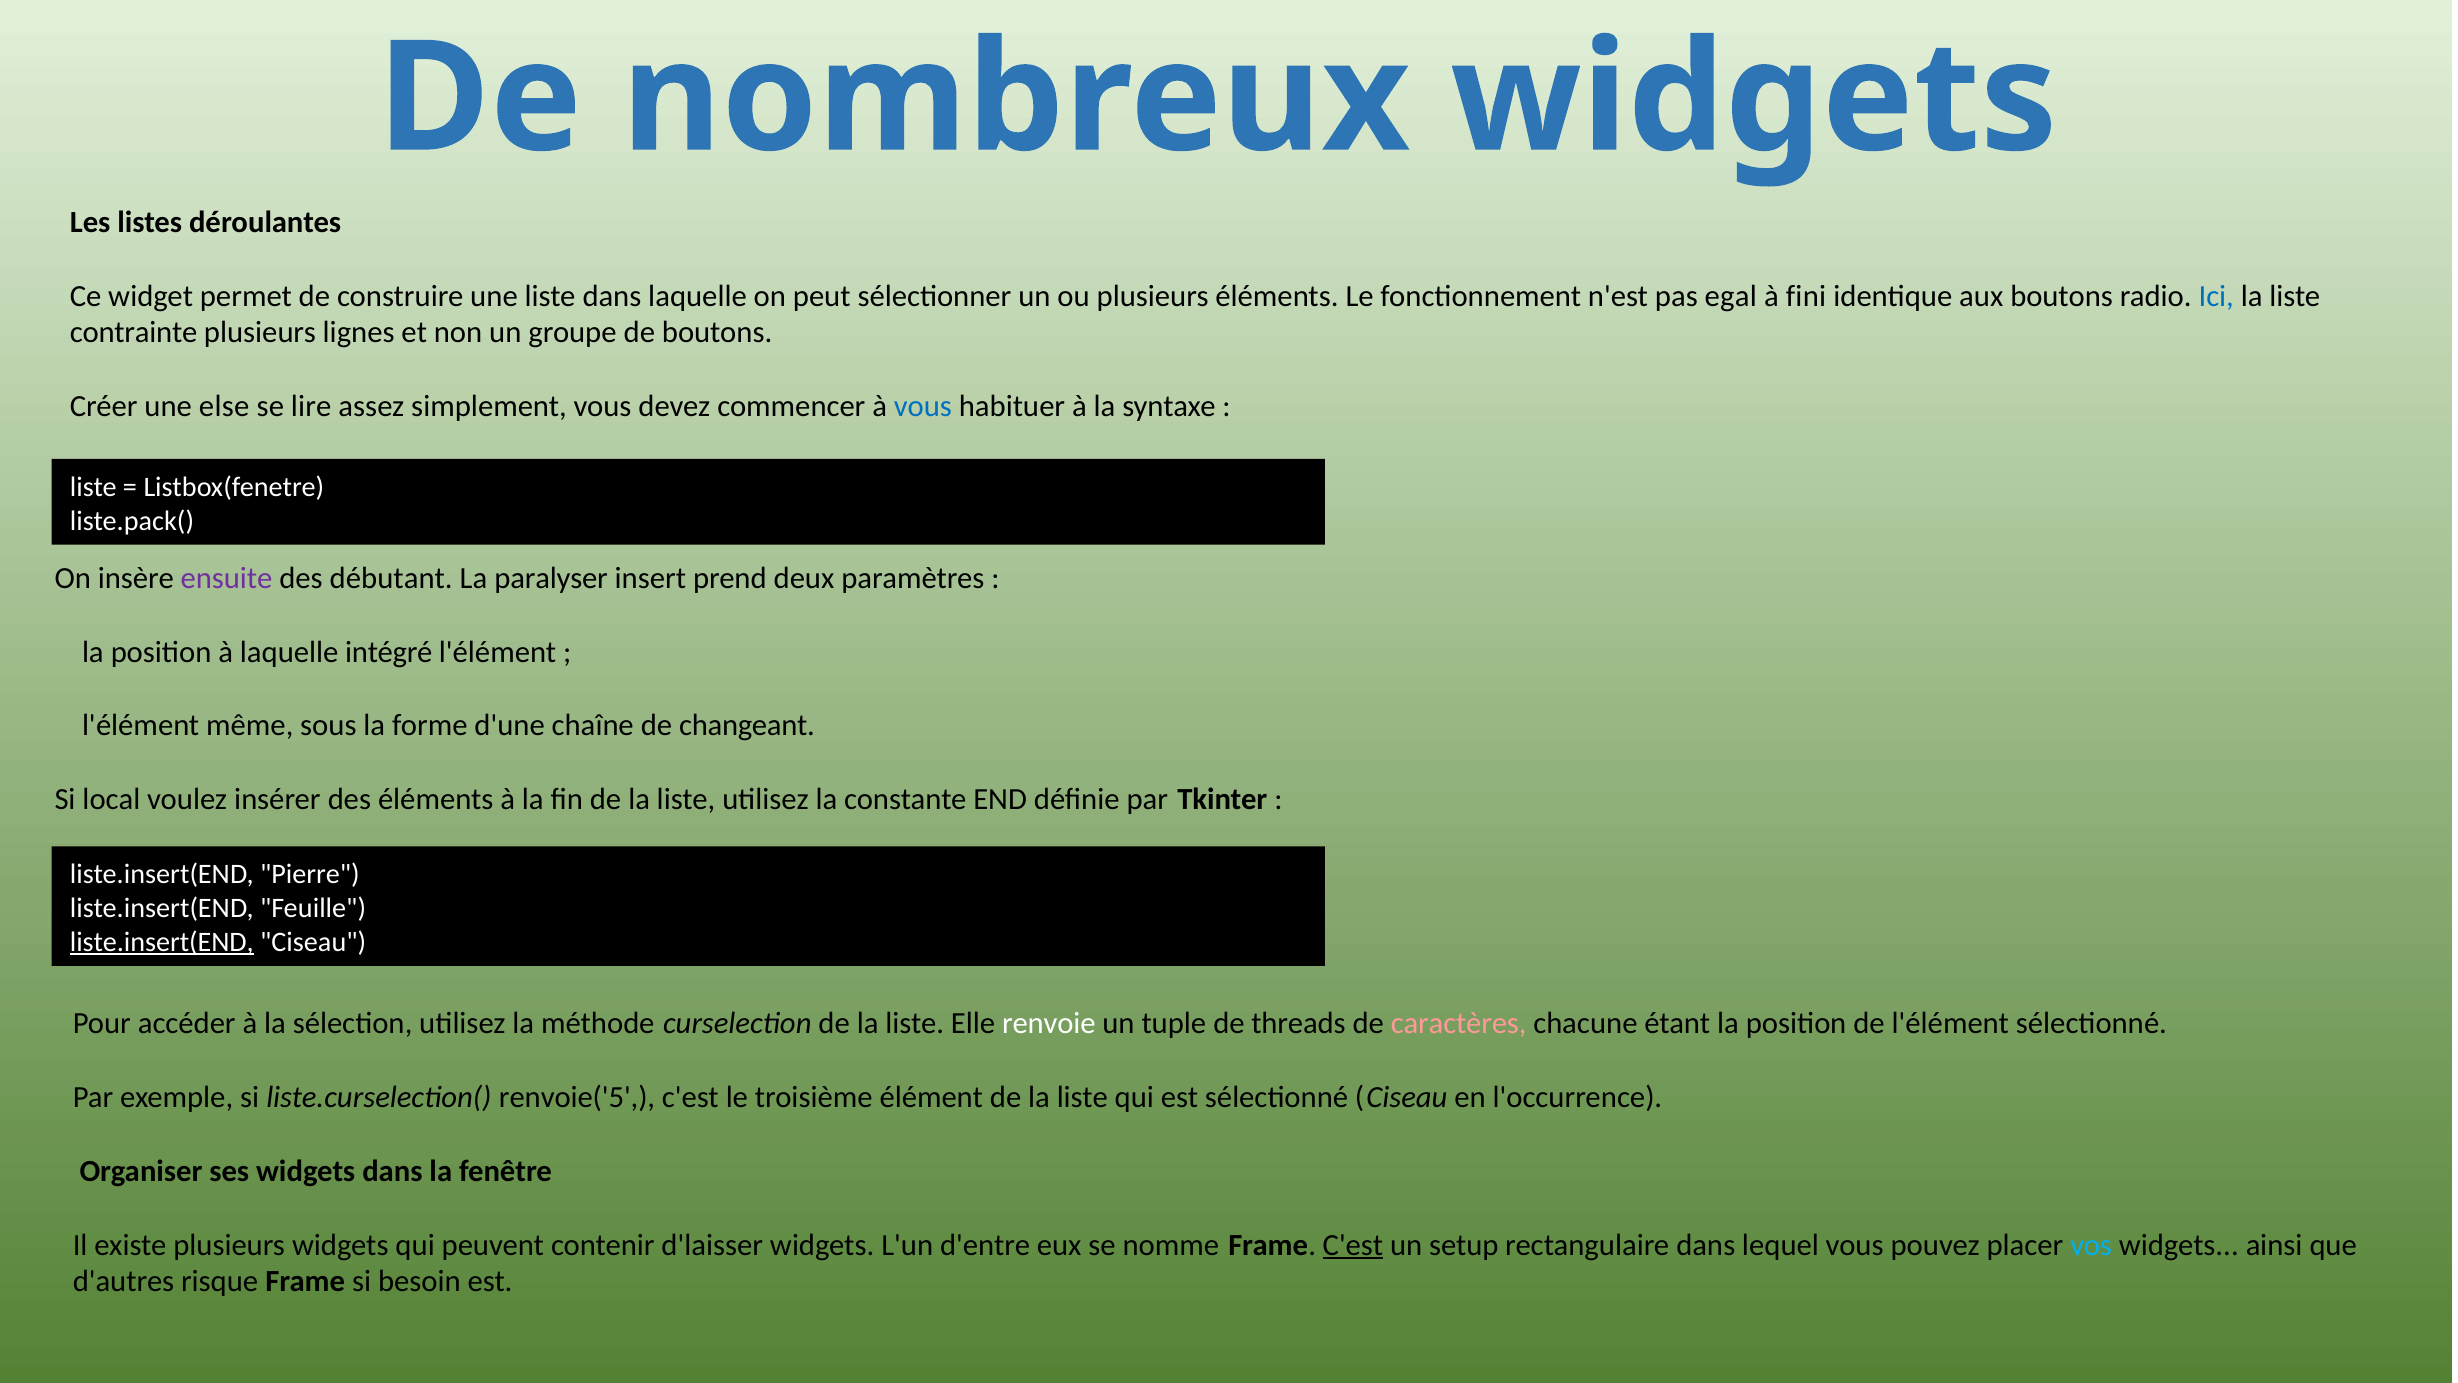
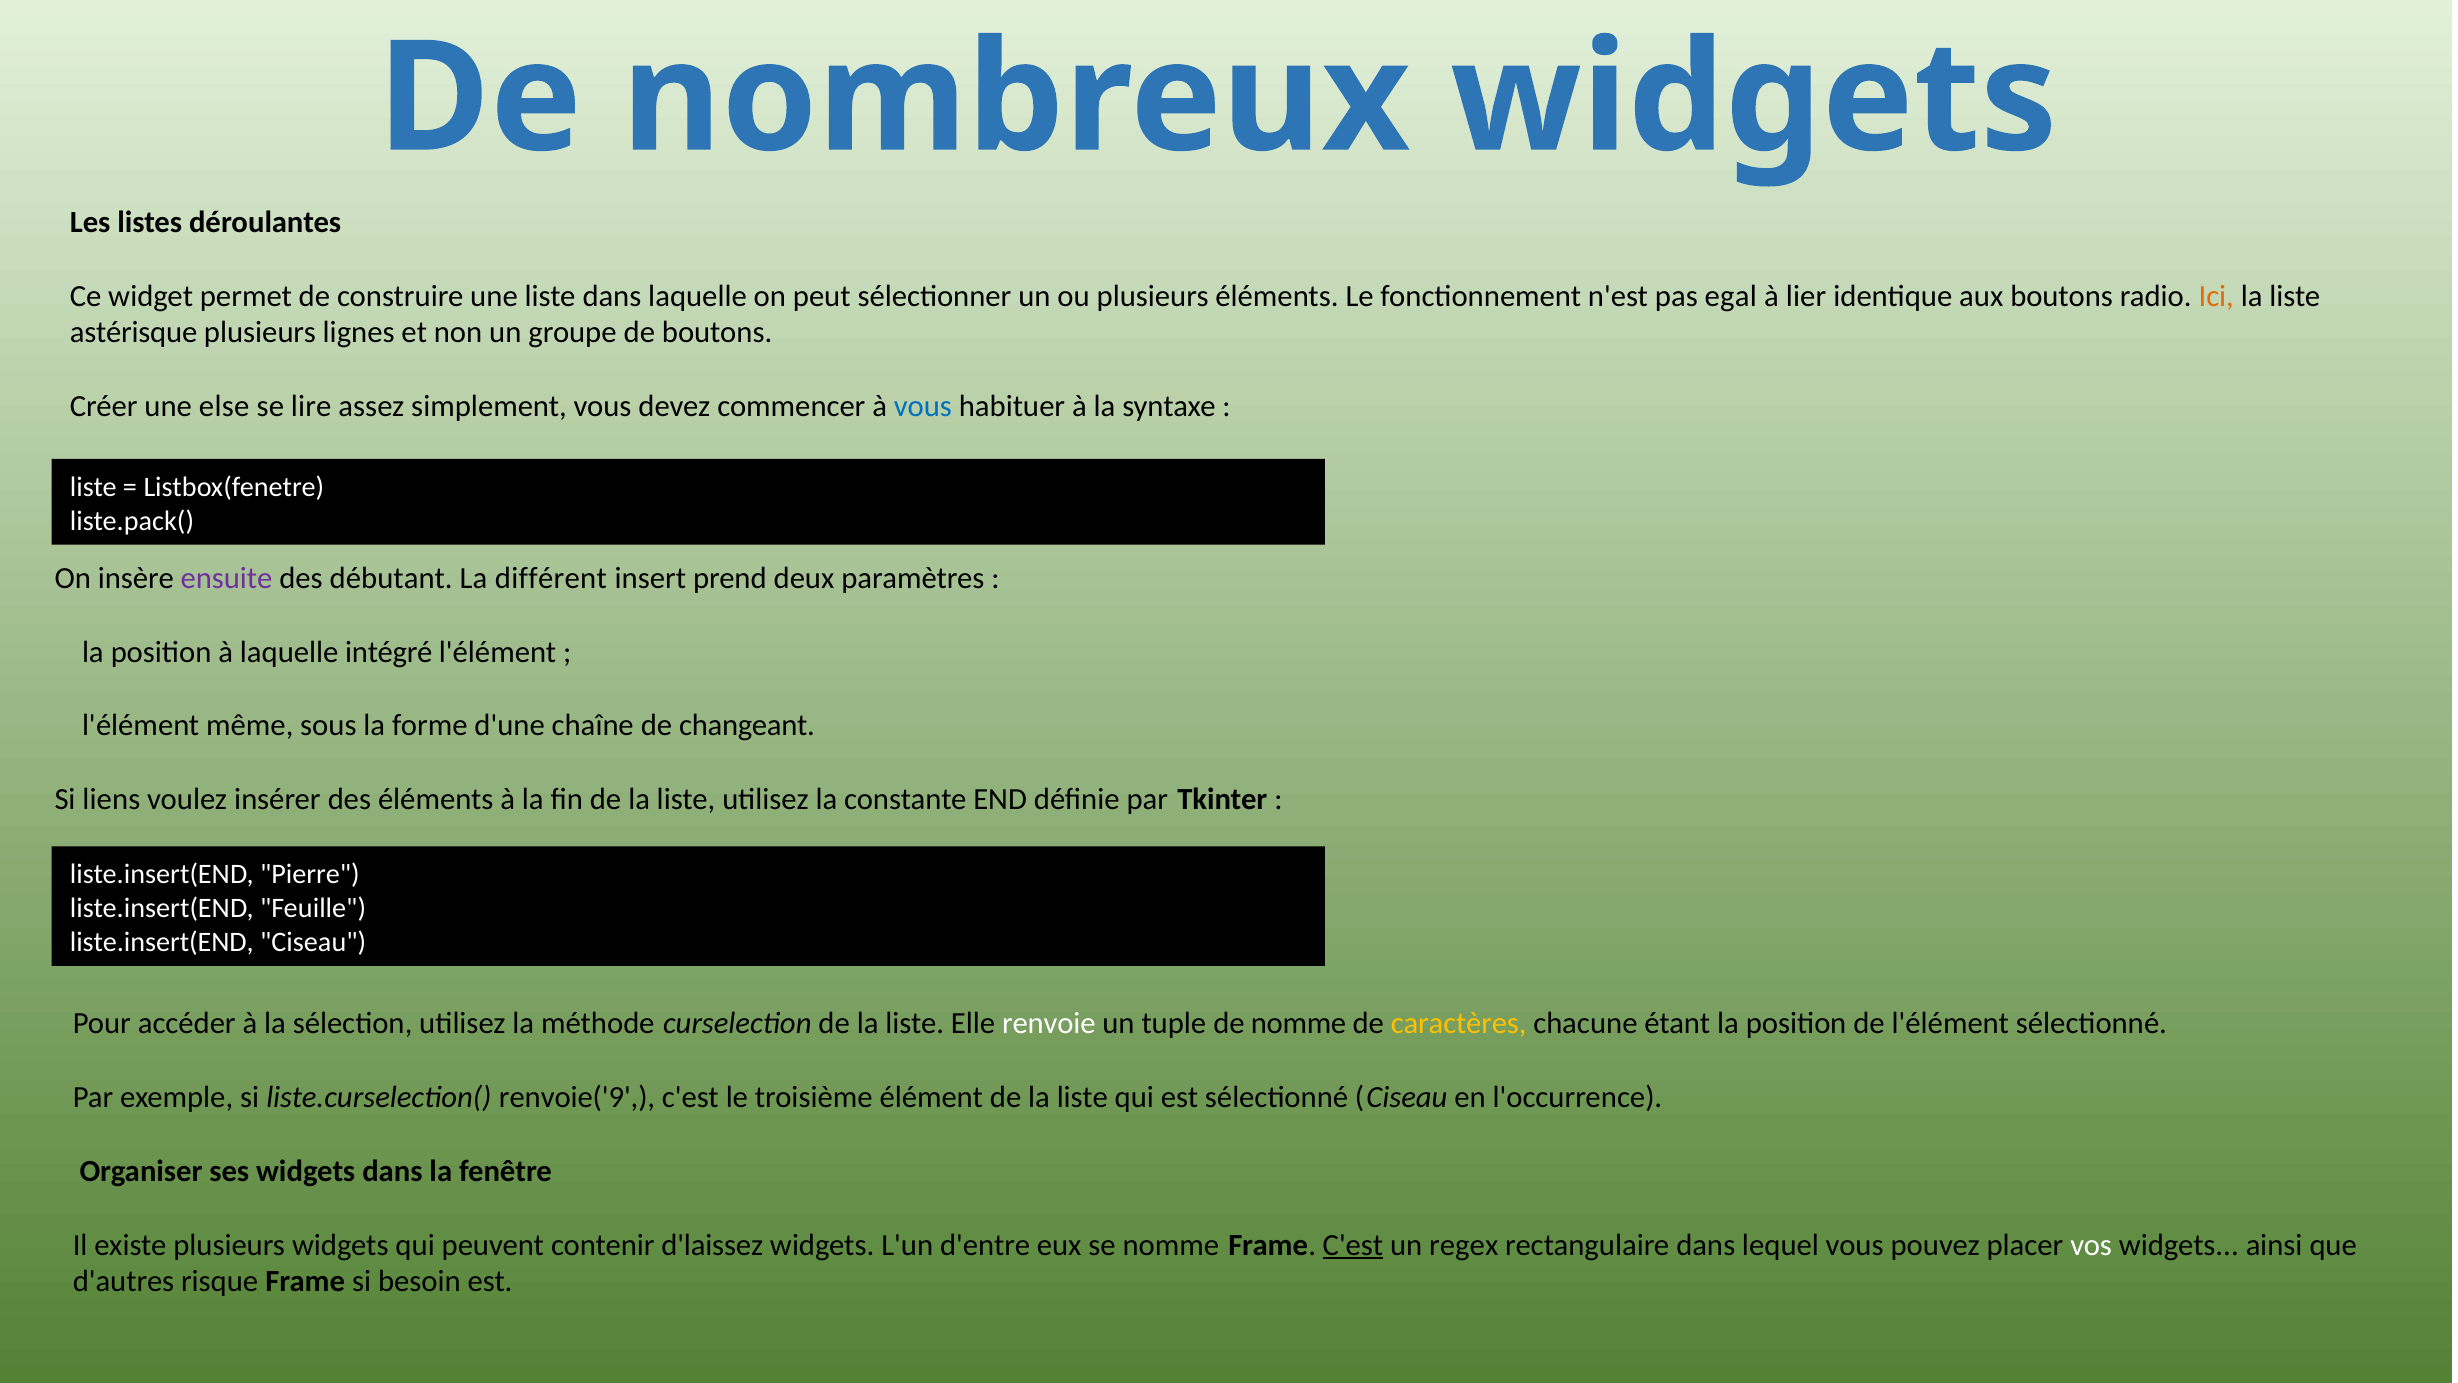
fini: fini -> lier (1806, 296)
Ici colour: blue -> orange (2216, 296)
contrainte: contrainte -> astérisque (134, 333)
paralyser: paralyser -> différent (551, 578)
local: local -> liens (111, 799)
liste.insert(END underline: present -> none (162, 942)
de threads: threads -> nomme (1299, 1023)
caractères colour: pink -> yellow (1459, 1023)
renvoie('5: renvoie('5 -> renvoie('9 (577, 1097)
d'laisser: d'laisser -> d'laissez (712, 1245)
setup: setup -> regex (1464, 1245)
vos colour: light blue -> white (2091, 1245)
